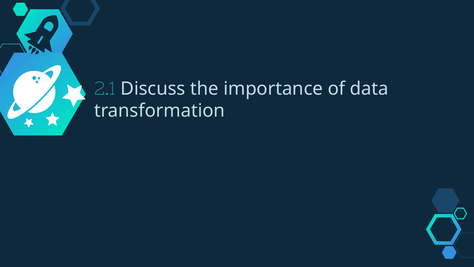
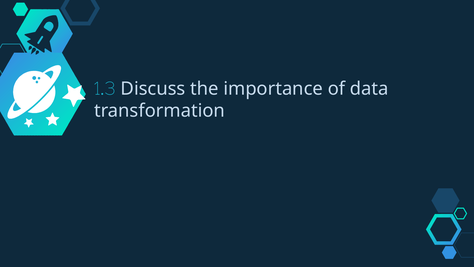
2.1: 2.1 -> 1.3 (105, 89)
